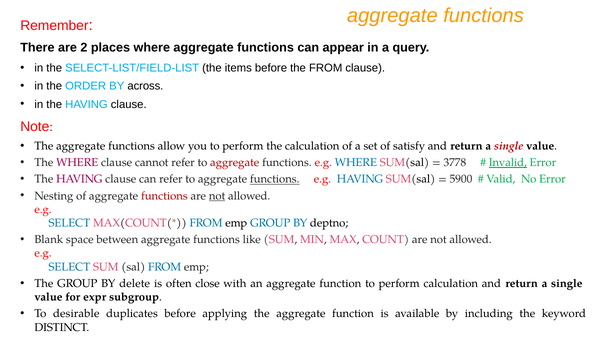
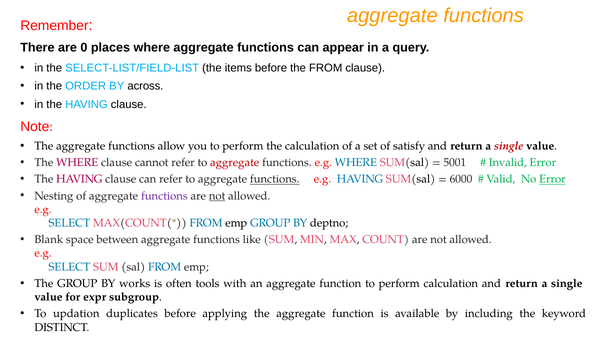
2: 2 -> 0 (84, 48)
3778: 3778 -> 5001 (455, 162)
Invalid underline: present -> none (508, 162)
5900: 5900 -> 6000 (461, 179)
Error underline: none -> present (552, 179)
functions colour: red -> purple (164, 196)
delete: delete -> works (135, 283)
close: close -> tools (208, 283)
desirable: desirable -> updation (76, 313)
